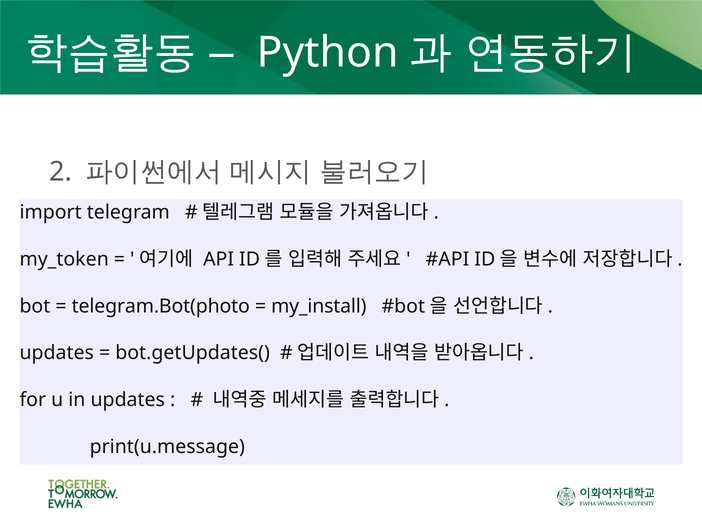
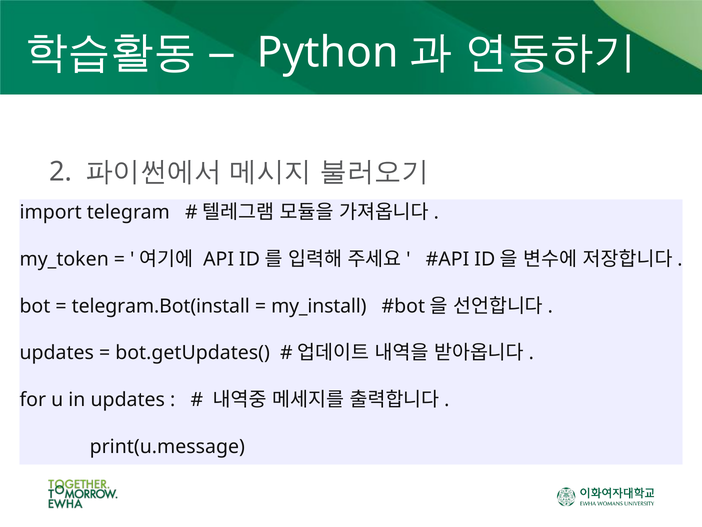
telegram.Bot(photo: telegram.Bot(photo -> telegram.Bot(install (161, 306)
